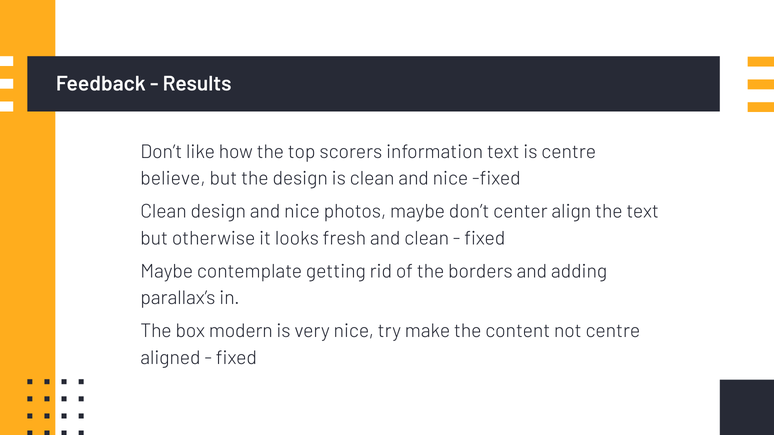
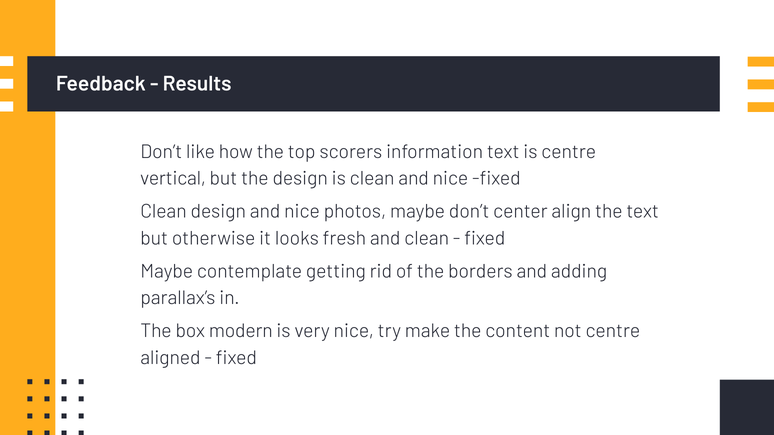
believe: believe -> vertical (173, 179)
